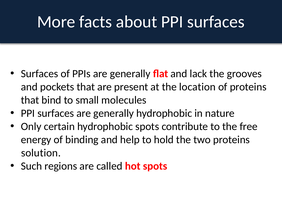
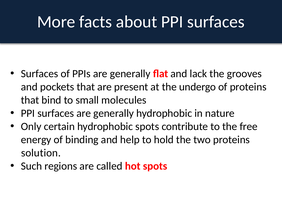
location: location -> undergo (198, 87)
